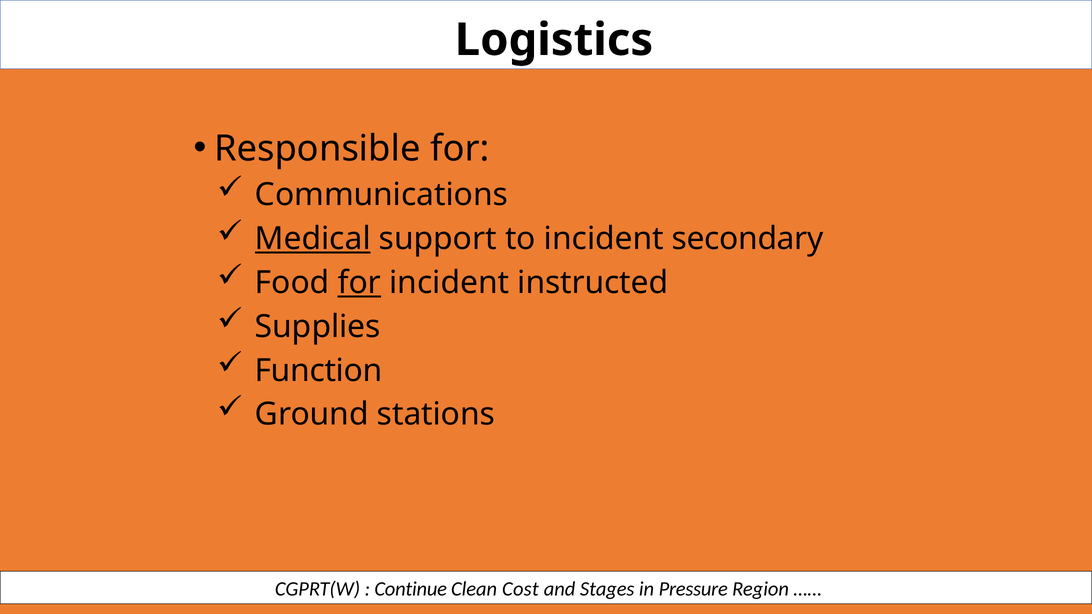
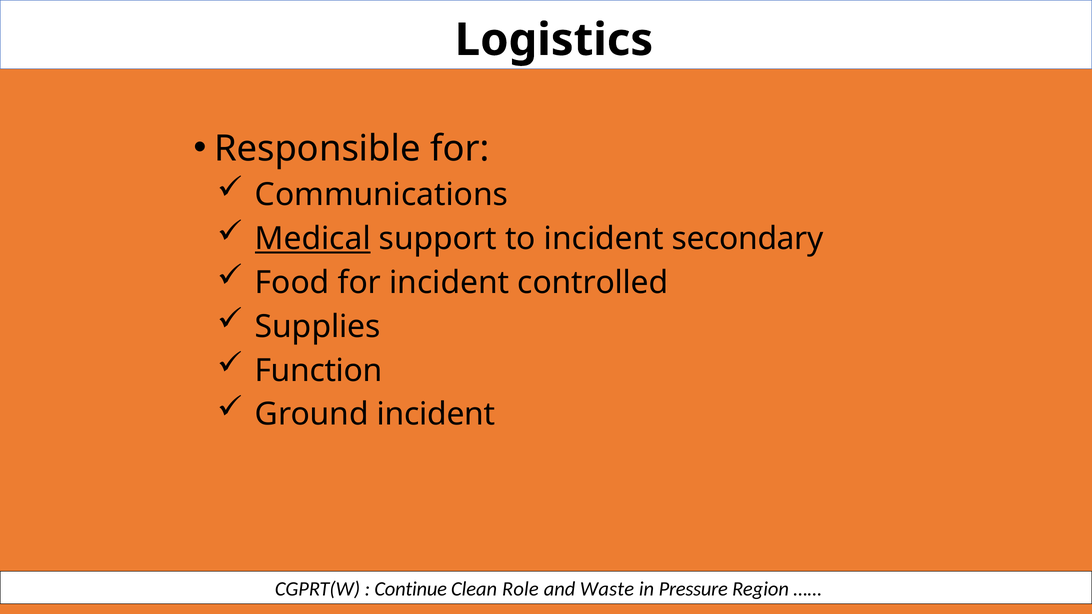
for underline: present -> none (359, 283)
instructed: instructed -> controlled (593, 283)
Ground stations: stations -> incident (436, 415)
Cost: Cost -> Role (520, 589)
Stages: Stages -> Waste (607, 589)
